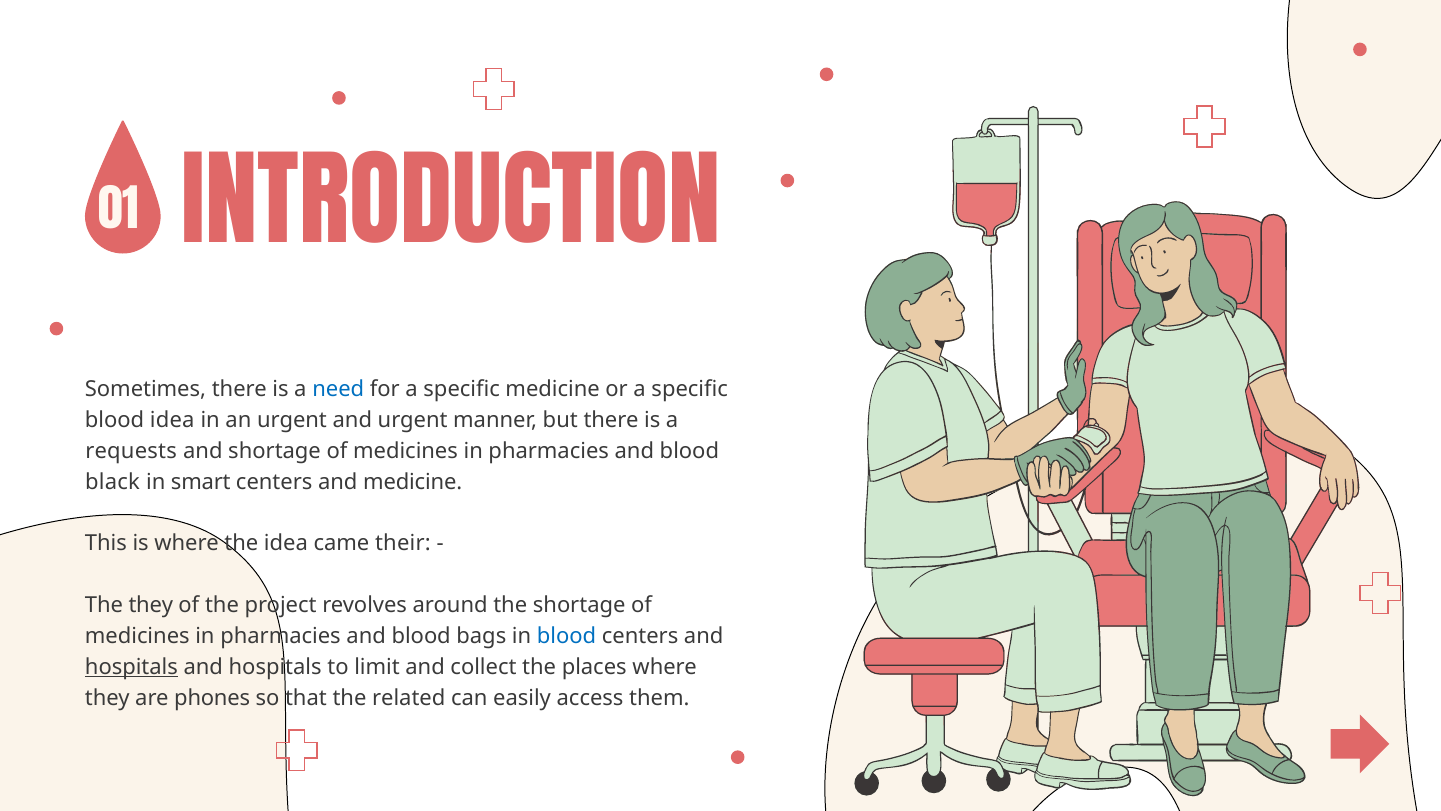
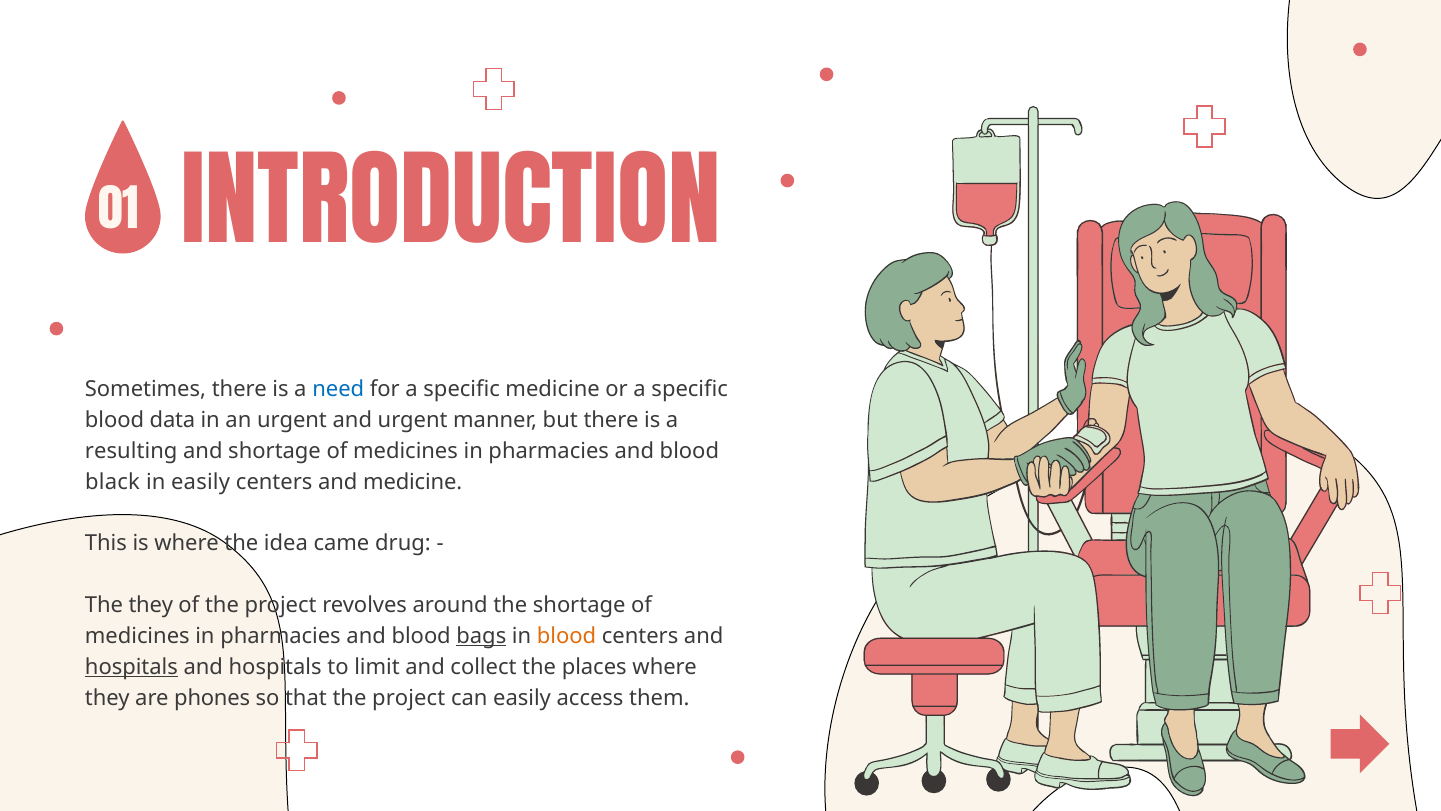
blood idea: idea -> data (172, 420)
requests: requests -> resulting (131, 451)
in smart: smart -> easily (201, 482)
their: their -> drug (403, 543)
bags underline: none -> present (481, 636)
blood colour: blue -> orange (567, 636)
that the related: related -> project (409, 697)
